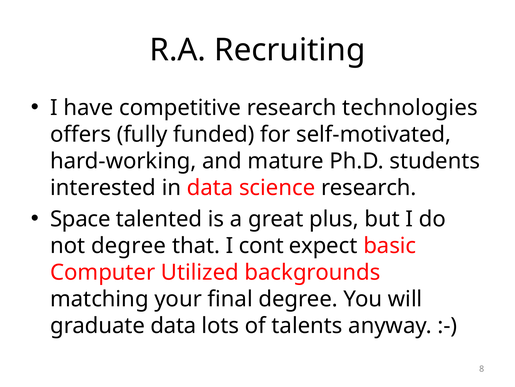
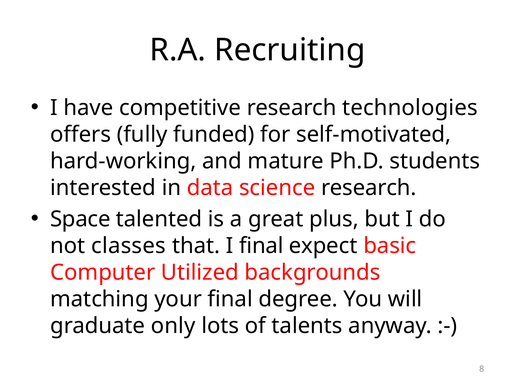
not degree: degree -> classes (129, 245)
I cont: cont -> final (261, 245)
graduate data: data -> only (173, 325)
